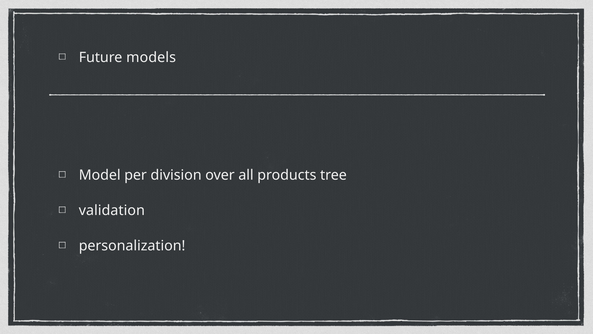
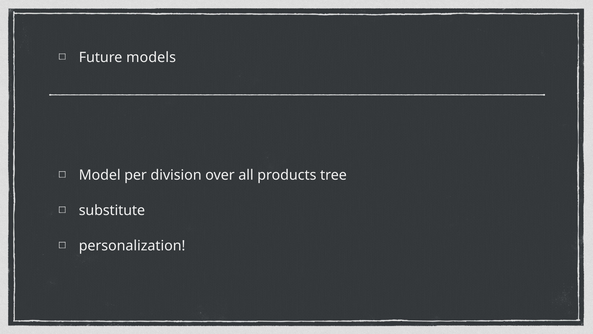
validation: validation -> substitute (112, 210)
